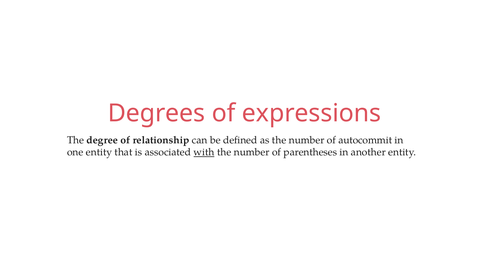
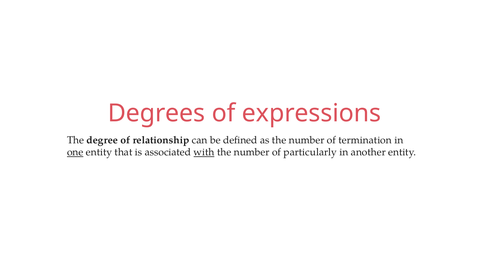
autocommit: autocommit -> termination (365, 140)
one underline: none -> present (75, 152)
parentheses: parentheses -> particularly (310, 152)
